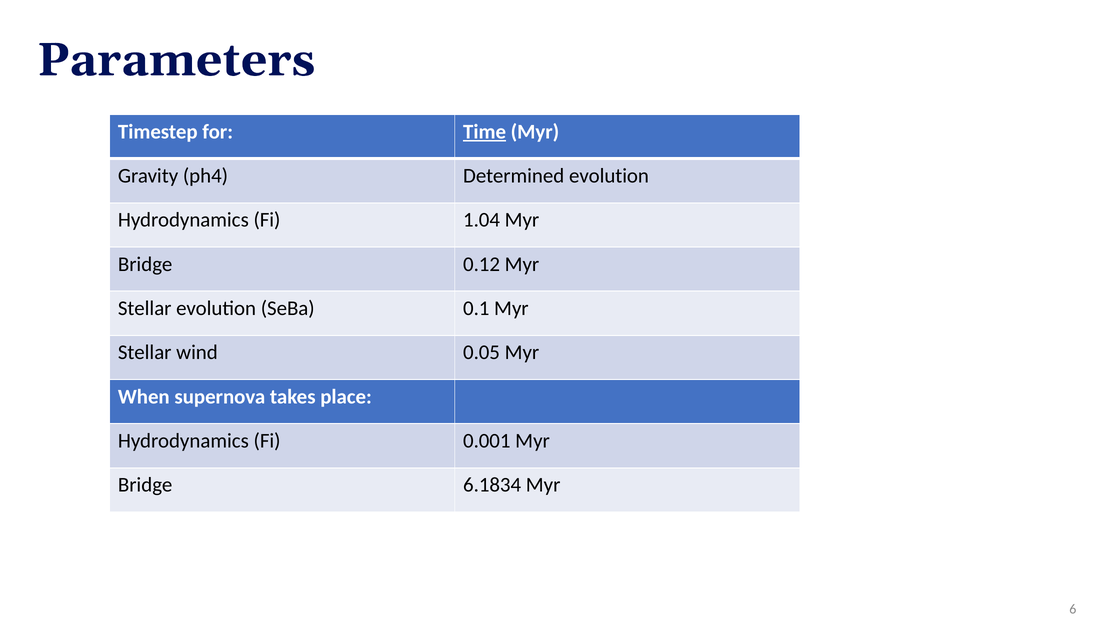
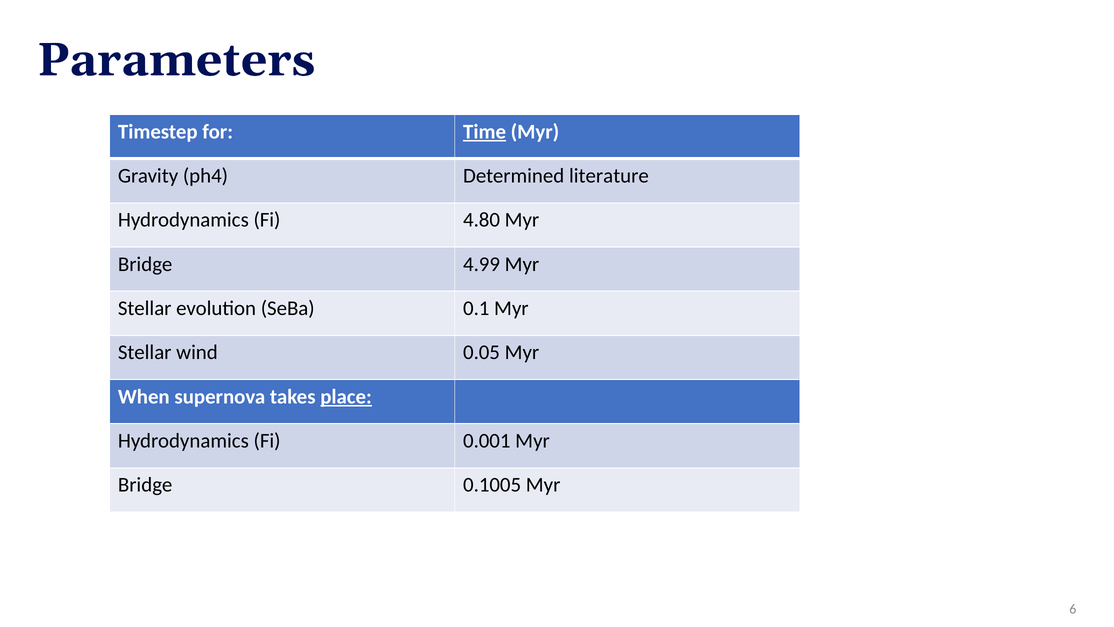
Determined evolution: evolution -> literature (609, 176)
1.04: 1.04 -> 4.80 (482, 220)
0.12: 0.12 -> 4.99 (482, 264)
place underline: none -> present (346, 396)
6.1834: 6.1834 -> 0.1005 (492, 485)
